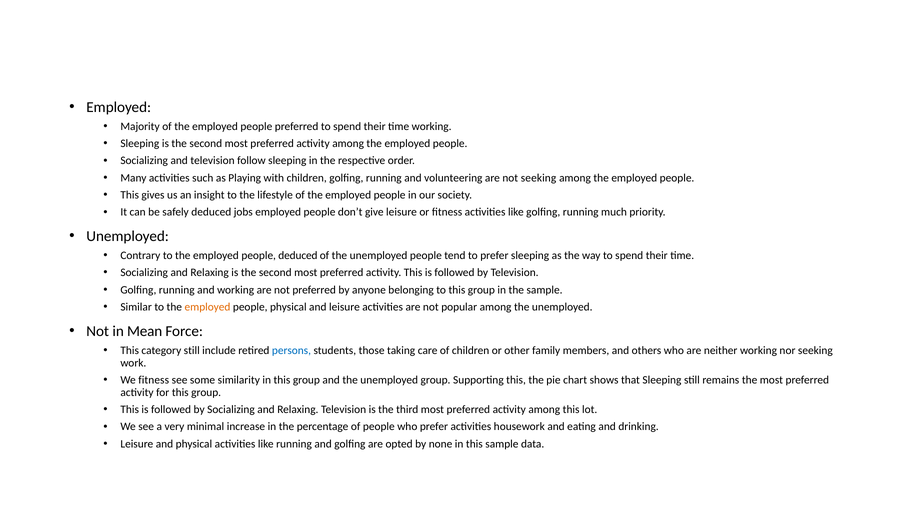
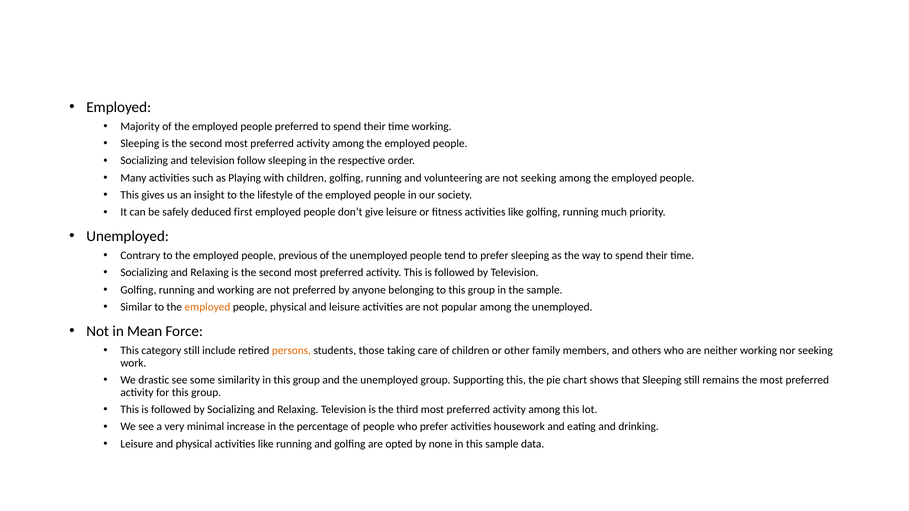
jobs: jobs -> first (243, 212)
people deduced: deduced -> previous (298, 256)
persons colour: blue -> orange (291, 351)
We fitness: fitness -> drastic (154, 380)
